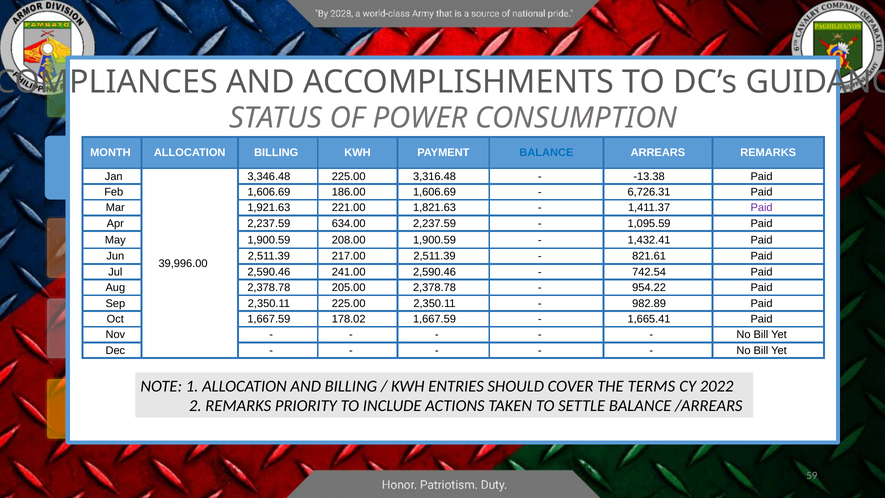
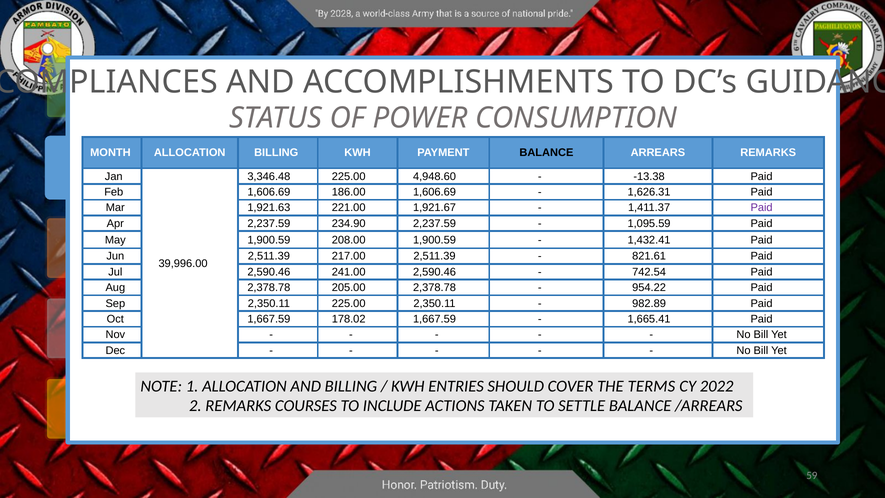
BALANCE colour: blue -> black (546, 153)
3,316.48: 3,316.48 -> 4,948.60 (434, 176)
6,726.31: 6,726.31 -> 1,626.31 (649, 192)
1,821.63: 1,821.63 -> 1,921.67 (434, 208)
634.00: 634.00 -> 234.90 (349, 223)
PRIORITY: PRIORITY -> COURSES (306, 406)
